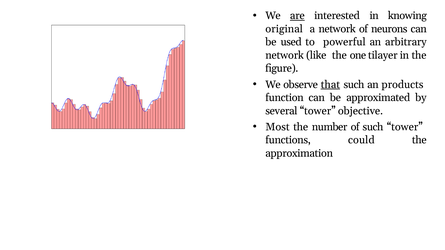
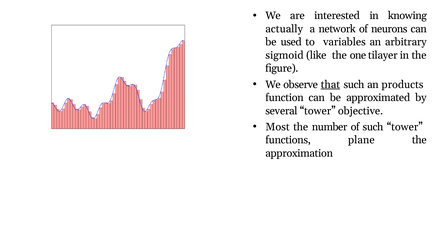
are underline: present -> none (297, 16)
original: original -> actually (284, 29)
powerful: powerful -> variables (344, 42)
network: network -> sigmoid (284, 55)
could: could -> plane (361, 140)
